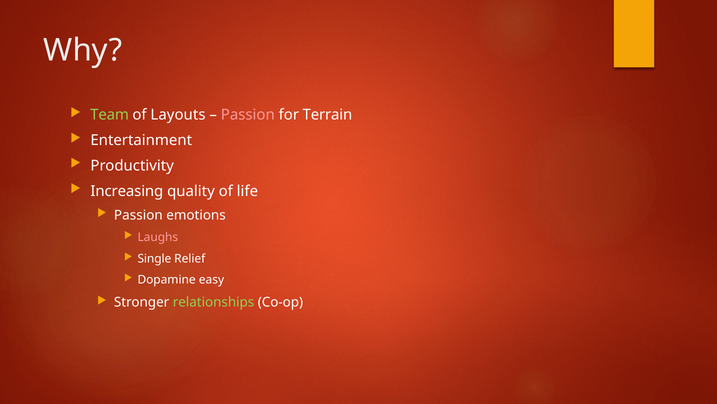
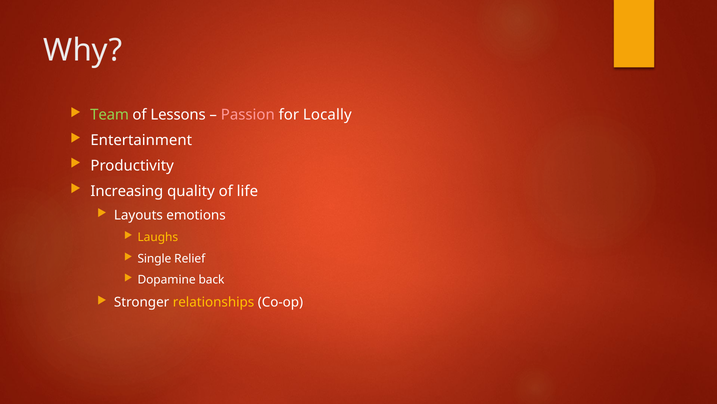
Layouts: Layouts -> Lessons (178, 115)
Terrain: Terrain -> Locally (327, 115)
Passion: Passion -> Layouts (138, 215)
Laughs colour: pink -> yellow (158, 237)
easy: easy -> back (212, 279)
relationships colour: light green -> yellow (214, 302)
